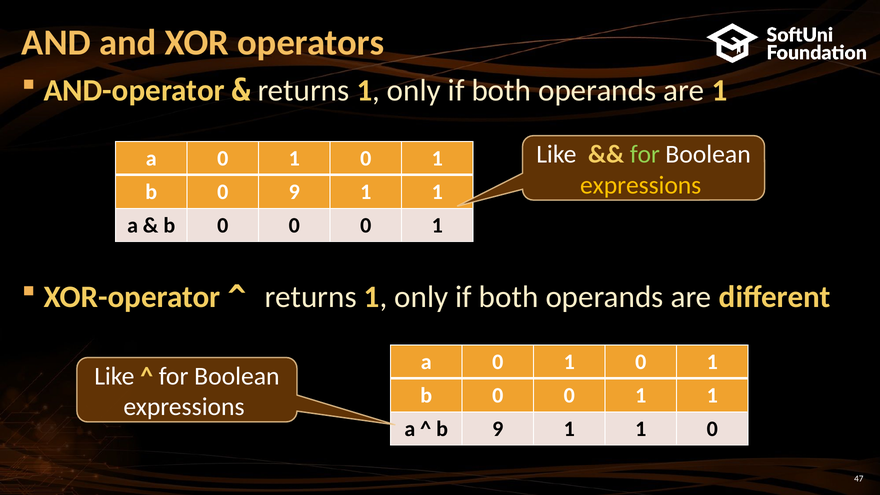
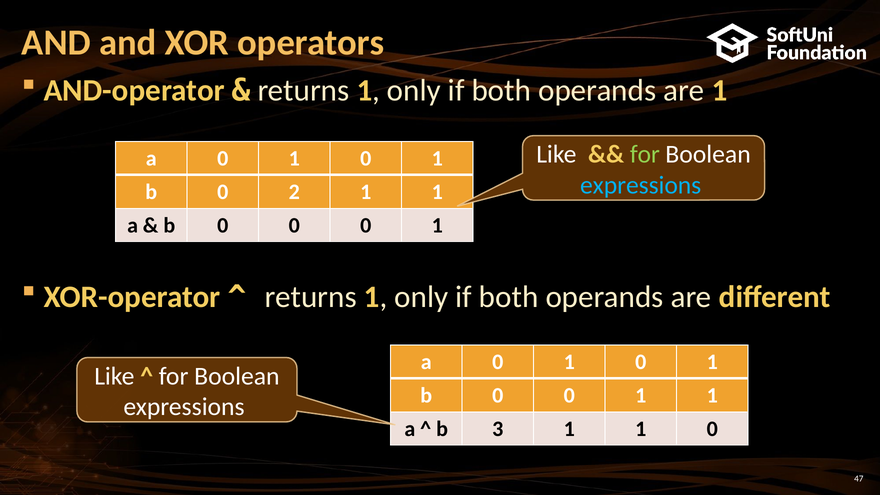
expressions colour: yellow -> light blue (641, 185)
0 9: 9 -> 2 (294, 192)
b 9: 9 -> 3 (498, 429)
